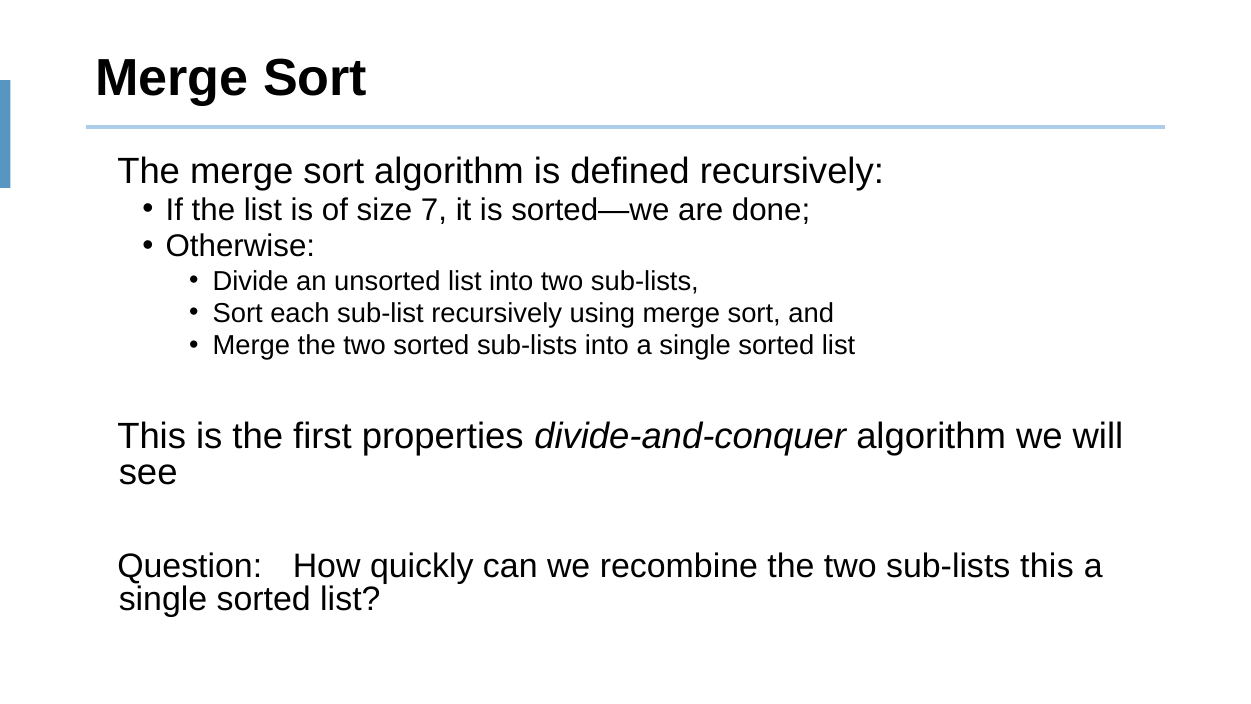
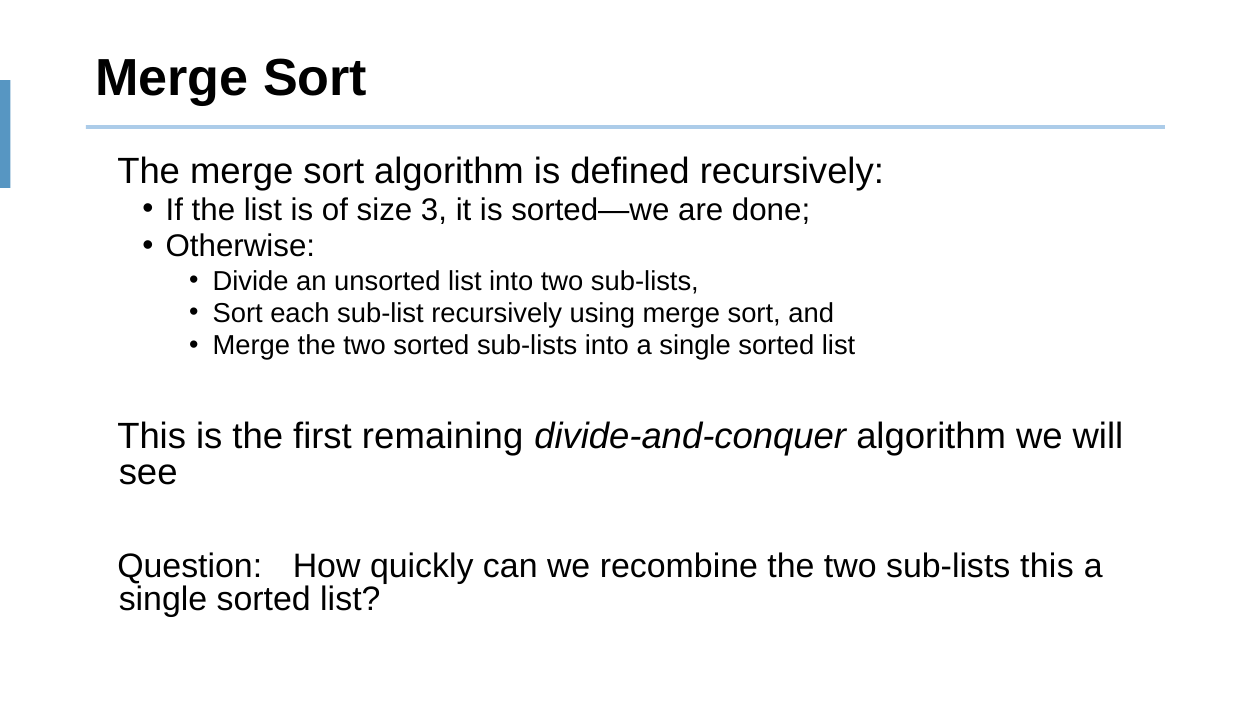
7: 7 -> 3 (434, 210)
properties: properties -> remaining (443, 436)
